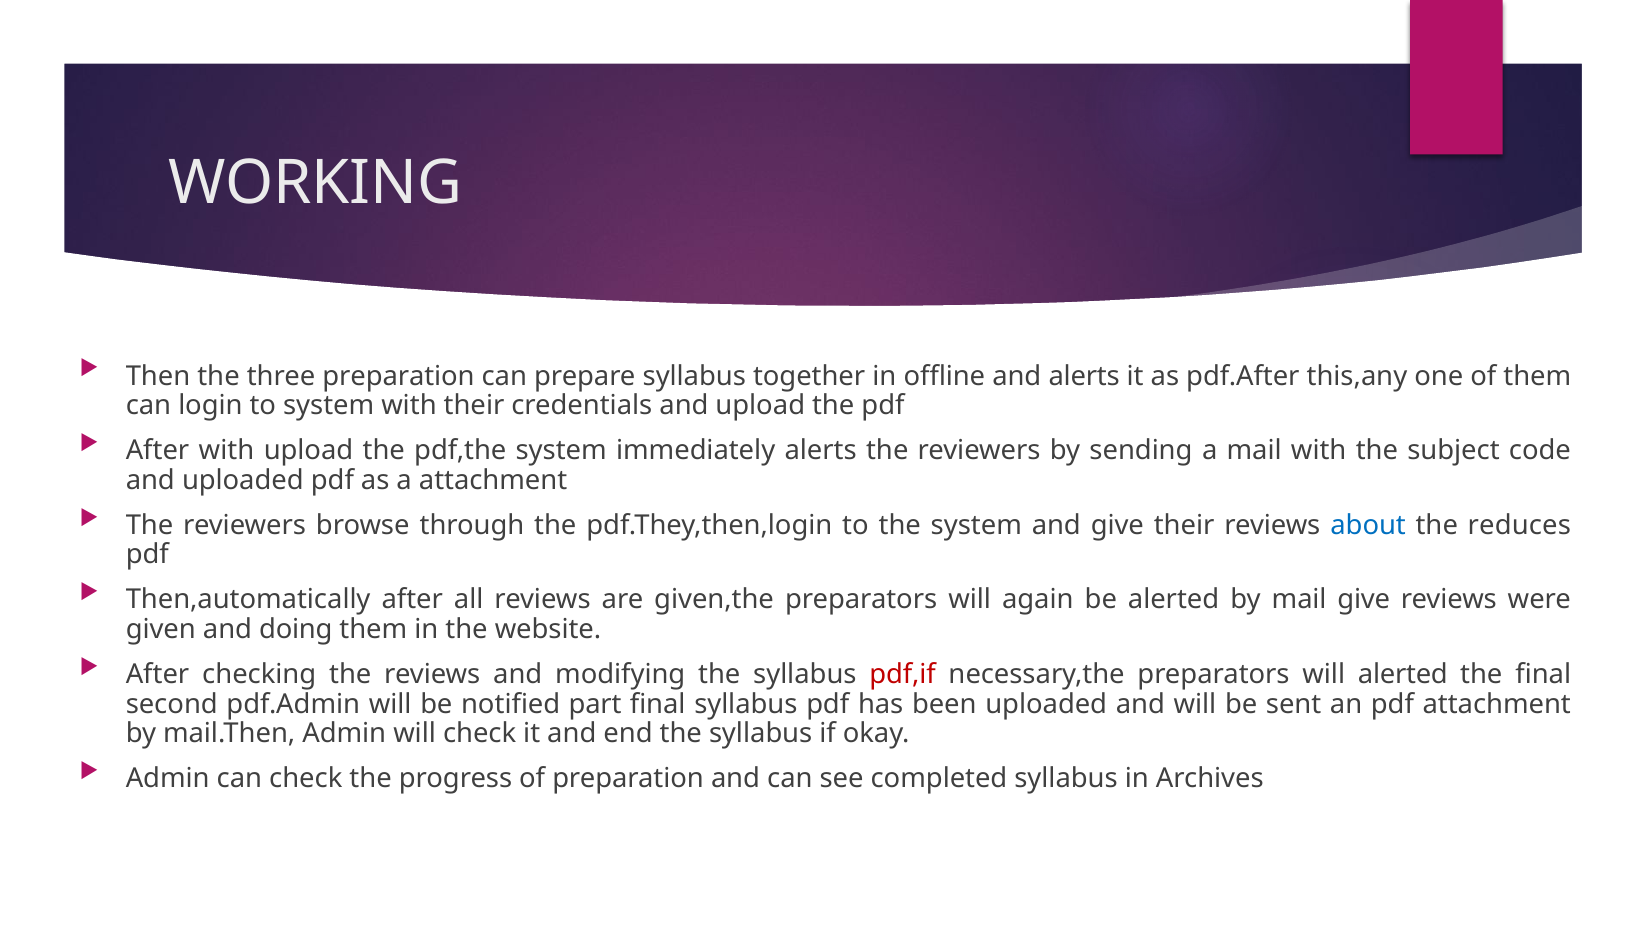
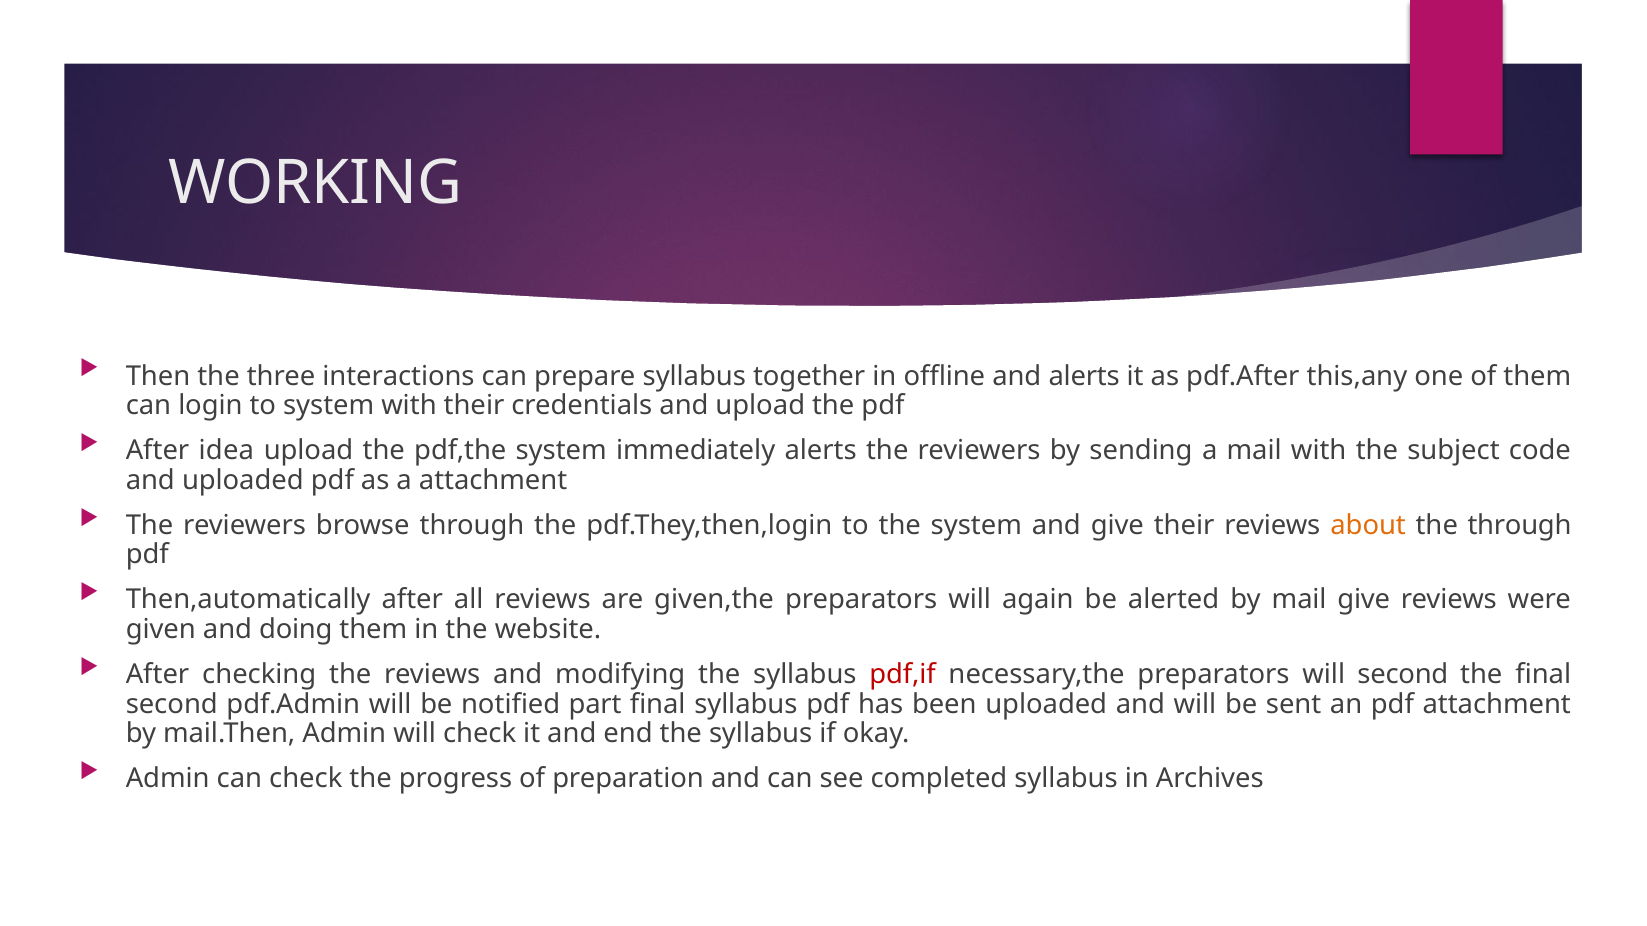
three preparation: preparation -> interactions (398, 376)
After with: with -> idea (226, 451)
about colour: blue -> orange (1368, 526)
the reduces: reduces -> through (1520, 526)
will alerted: alerted -> second (1403, 675)
